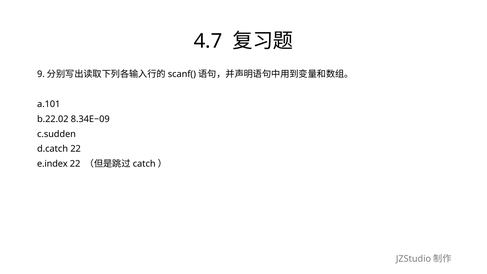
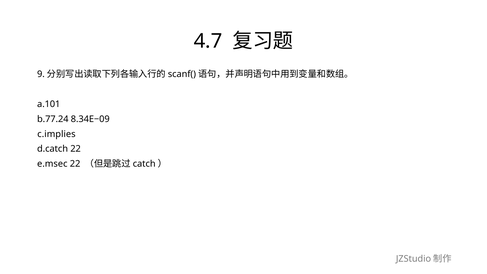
b.22.02: b.22.02 -> b.77.24 (53, 119)
c.sudden: c.sudden -> c.implies (56, 134)
e.index: e.index -> e.msec (52, 164)
